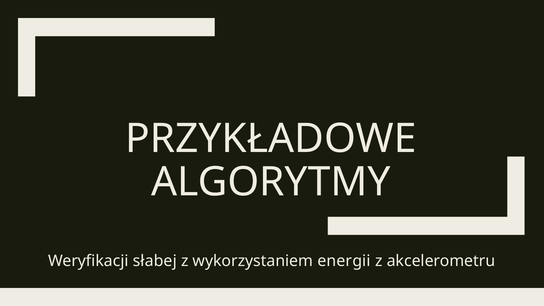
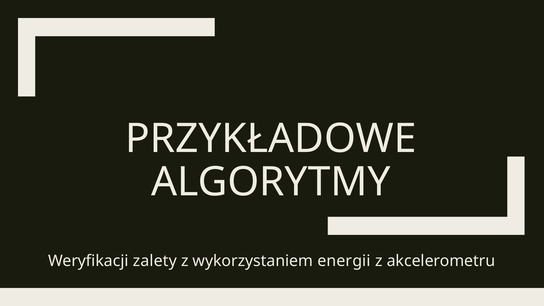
słabej: słabej -> zalety (155, 261)
